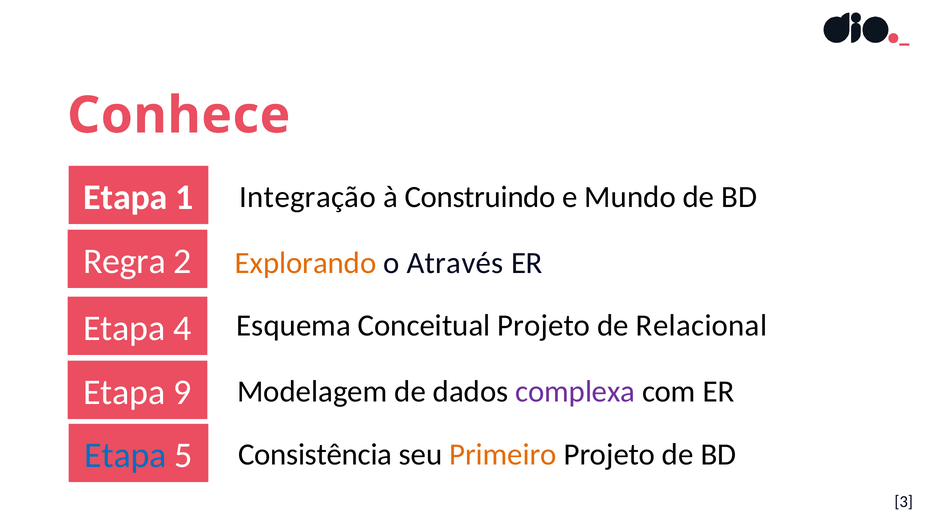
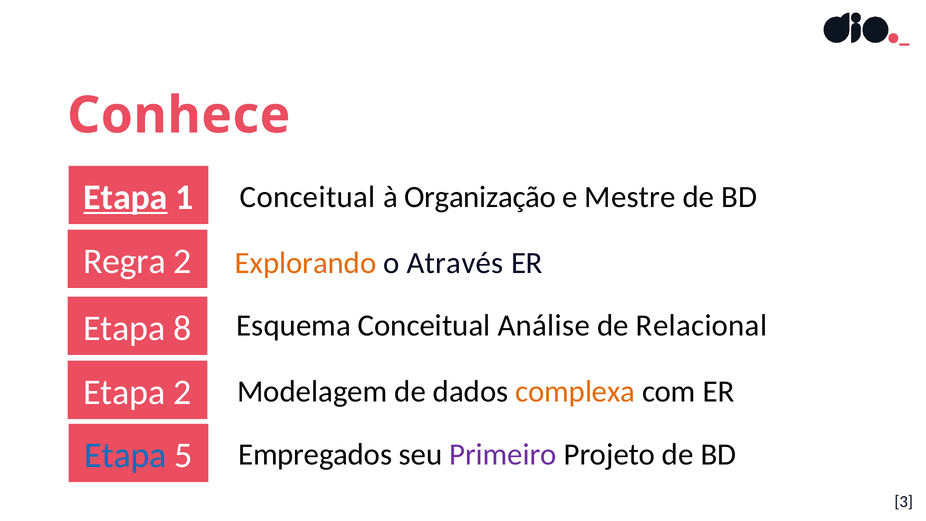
Etapa underline: none -> present (125, 197)
1 Integração: Integração -> Conceitual (308, 197)
Construindo: Construindo -> Organização (480, 197)
Mundo: Mundo -> Mestre (630, 197)
4: 4 -> 8 (182, 328)
Conceitual Projeto: Projeto -> Análise (544, 325)
Etapa 9: 9 -> 2 (182, 392)
complexa colour: purple -> orange (575, 392)
Consistência: Consistência -> Empregados (315, 455)
Primeiro colour: orange -> purple (503, 455)
